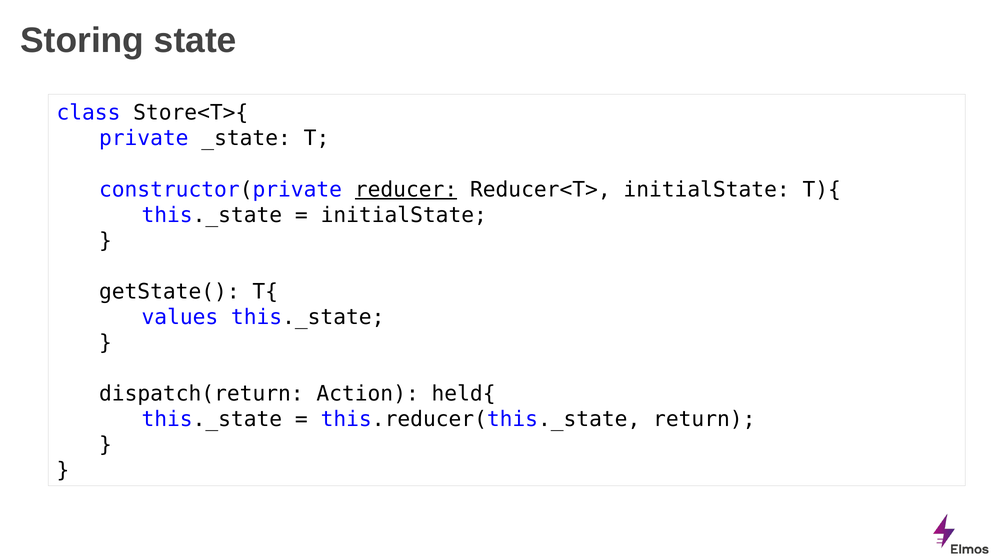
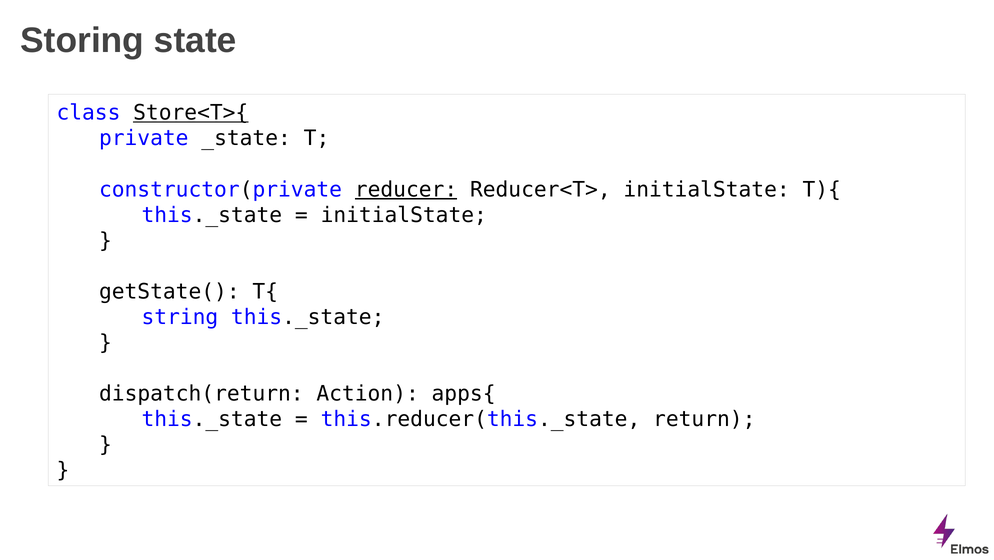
Store<T>{ underline: none -> present (191, 113)
values: values -> string (180, 317)
held{: held{ -> apps{ (464, 393)
